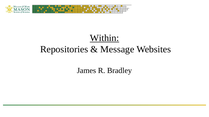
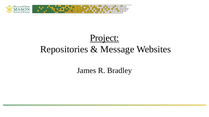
Within: Within -> Project (105, 38)
